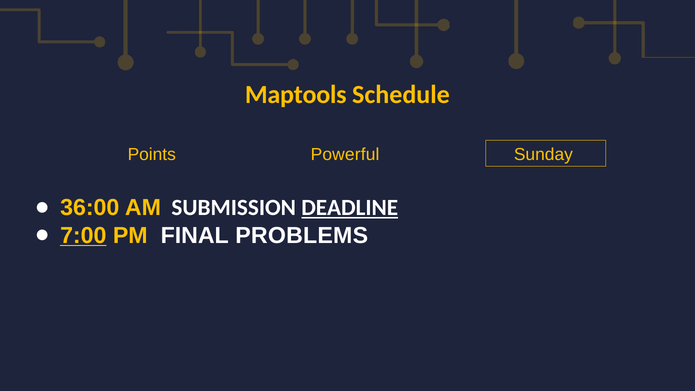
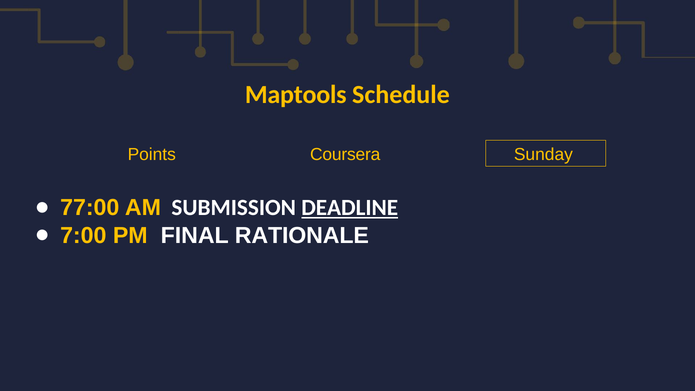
Powerful: Powerful -> Coursera (345, 154)
36:00: 36:00 -> 77:00 (90, 208)
7:00 underline: present -> none (83, 236)
PROBLEMS: PROBLEMS -> RATIONALE (302, 236)
